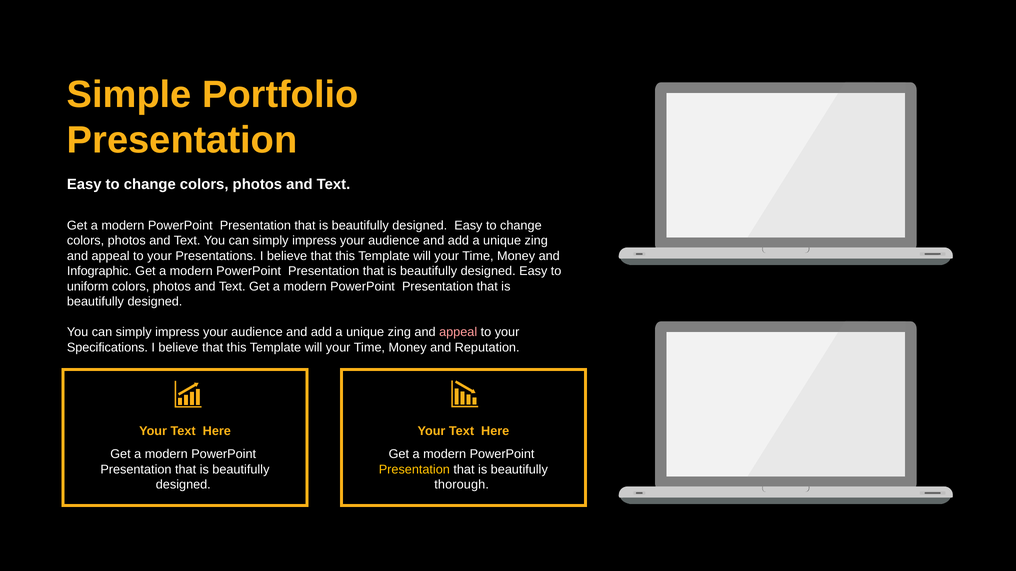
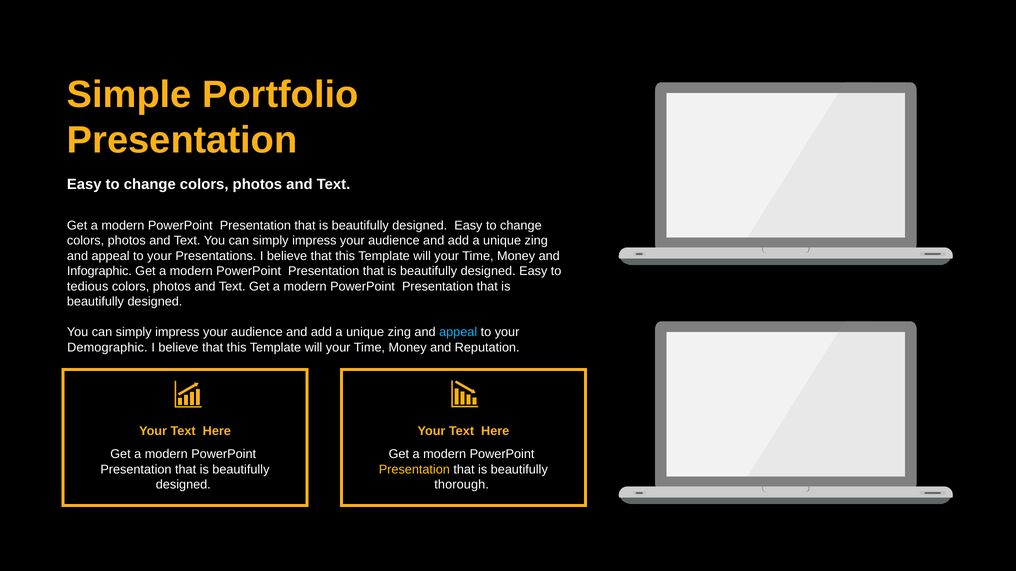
uniform: uniform -> tedious (88, 287)
appeal colour: pink -> light blue (458, 332)
Specifications: Specifications -> Demographic (107, 348)
